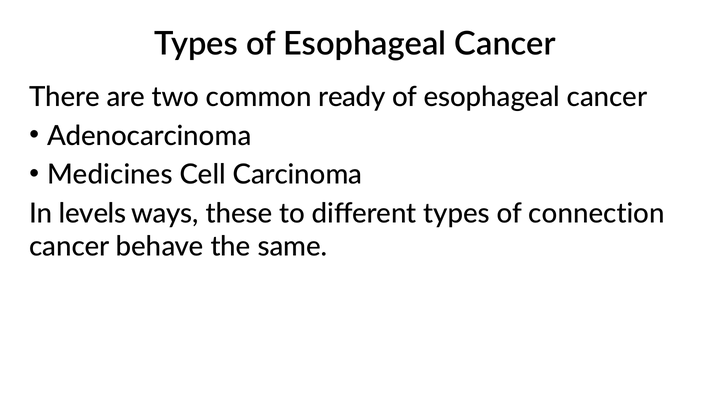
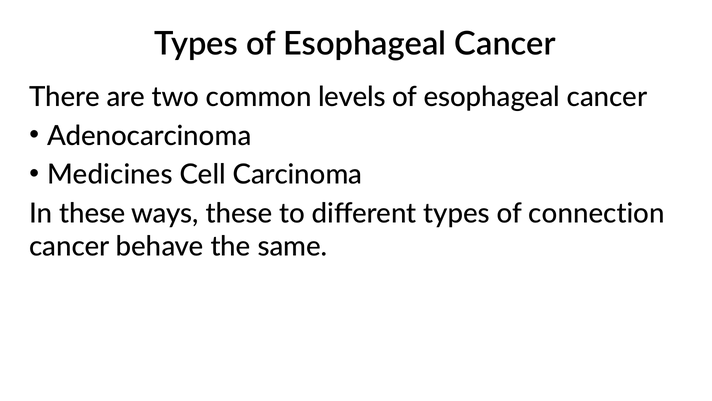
ready: ready -> levels (352, 97)
In levels: levels -> these (92, 213)
